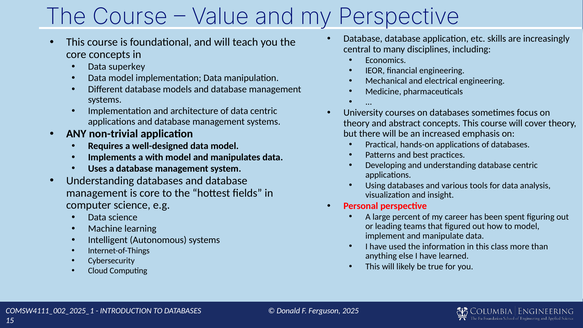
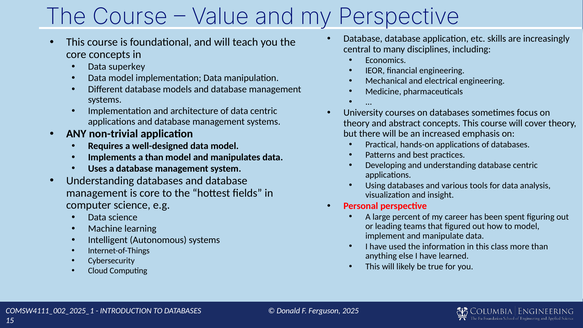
a with: with -> than (154, 157)
